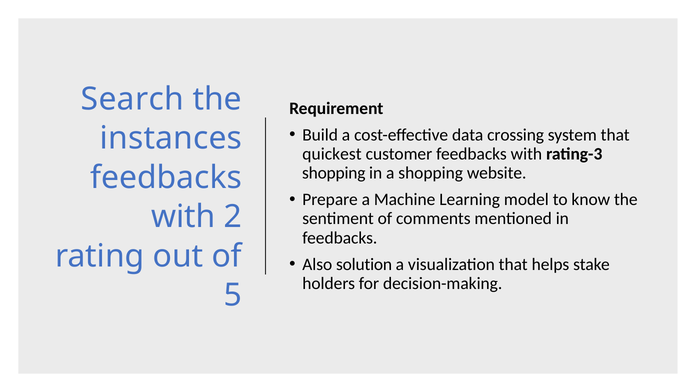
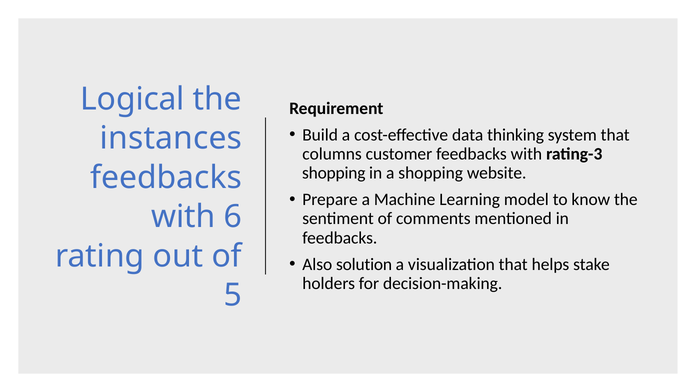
Search: Search -> Logical (133, 99)
crossing: crossing -> thinking (516, 135)
quickest: quickest -> columns (332, 154)
2: 2 -> 6 (233, 217)
